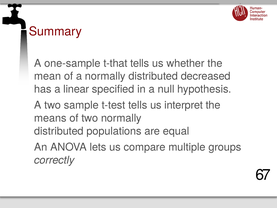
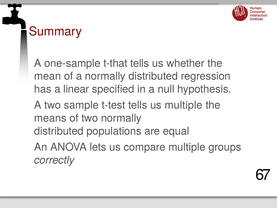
decreased: decreased -> regression (206, 76)
us interpret: interpret -> multiple (184, 105)
